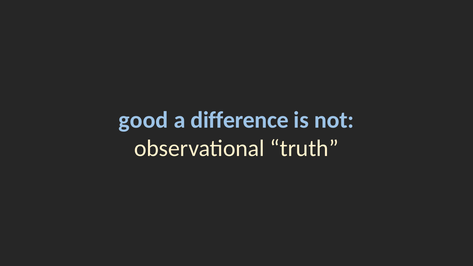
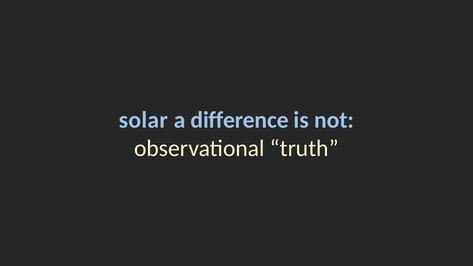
good: good -> solar (143, 120)
